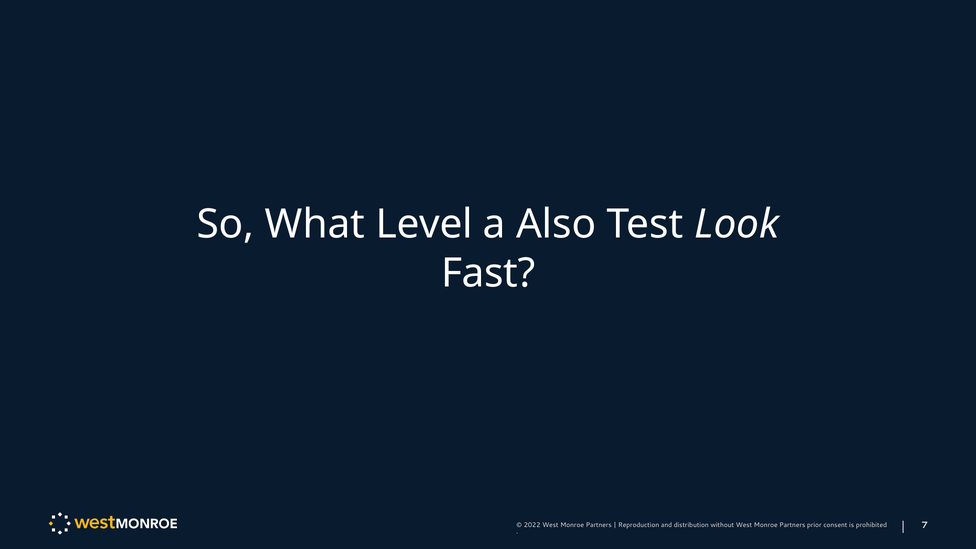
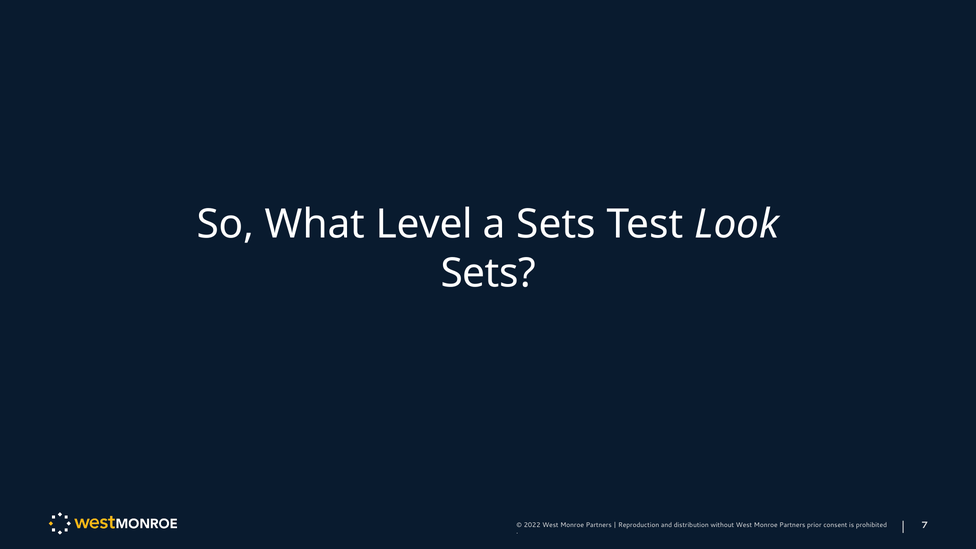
a Also: Also -> Sets (556, 224)
Fast: Fast -> Sets (488, 273)
